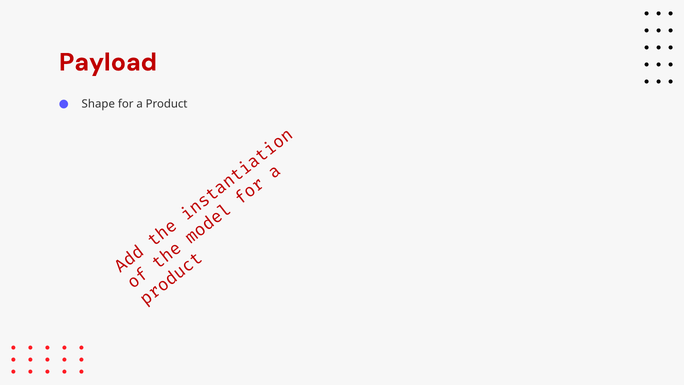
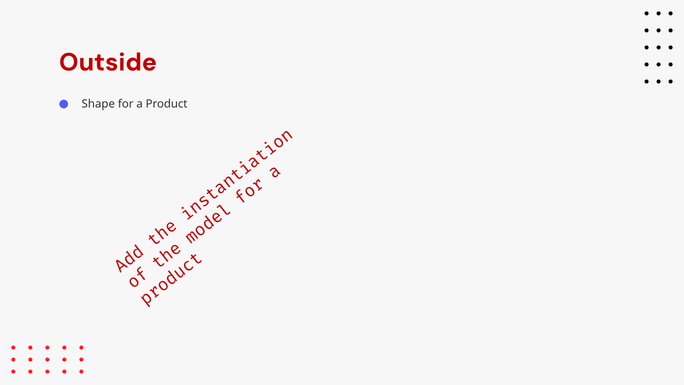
Payload: Payload -> Outside (108, 62)
